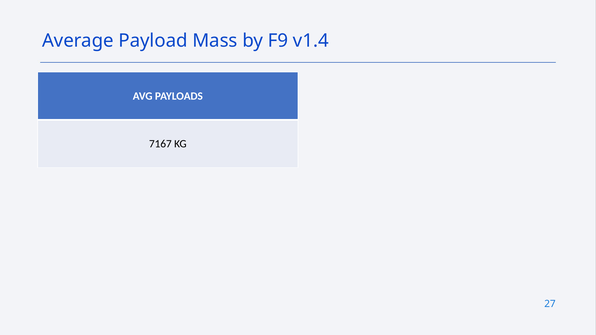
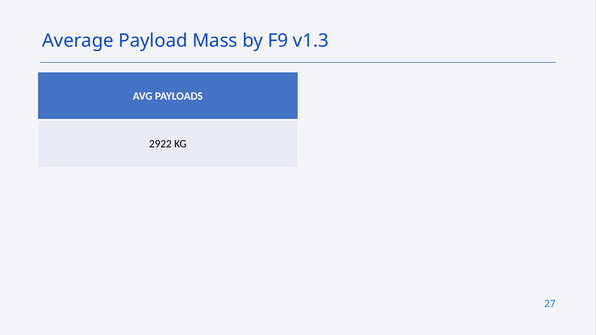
v1.4: v1.4 -> v1.3 (311, 41)
7167: 7167 -> 2922 (160, 144)
